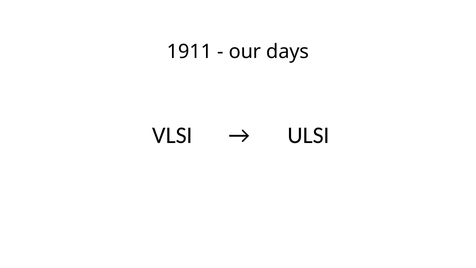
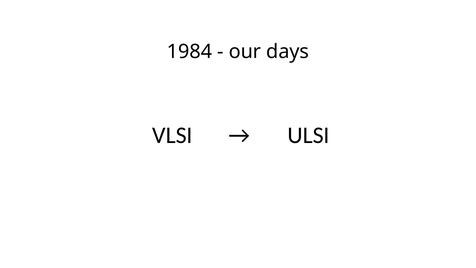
1911: 1911 -> 1984 (189, 52)
